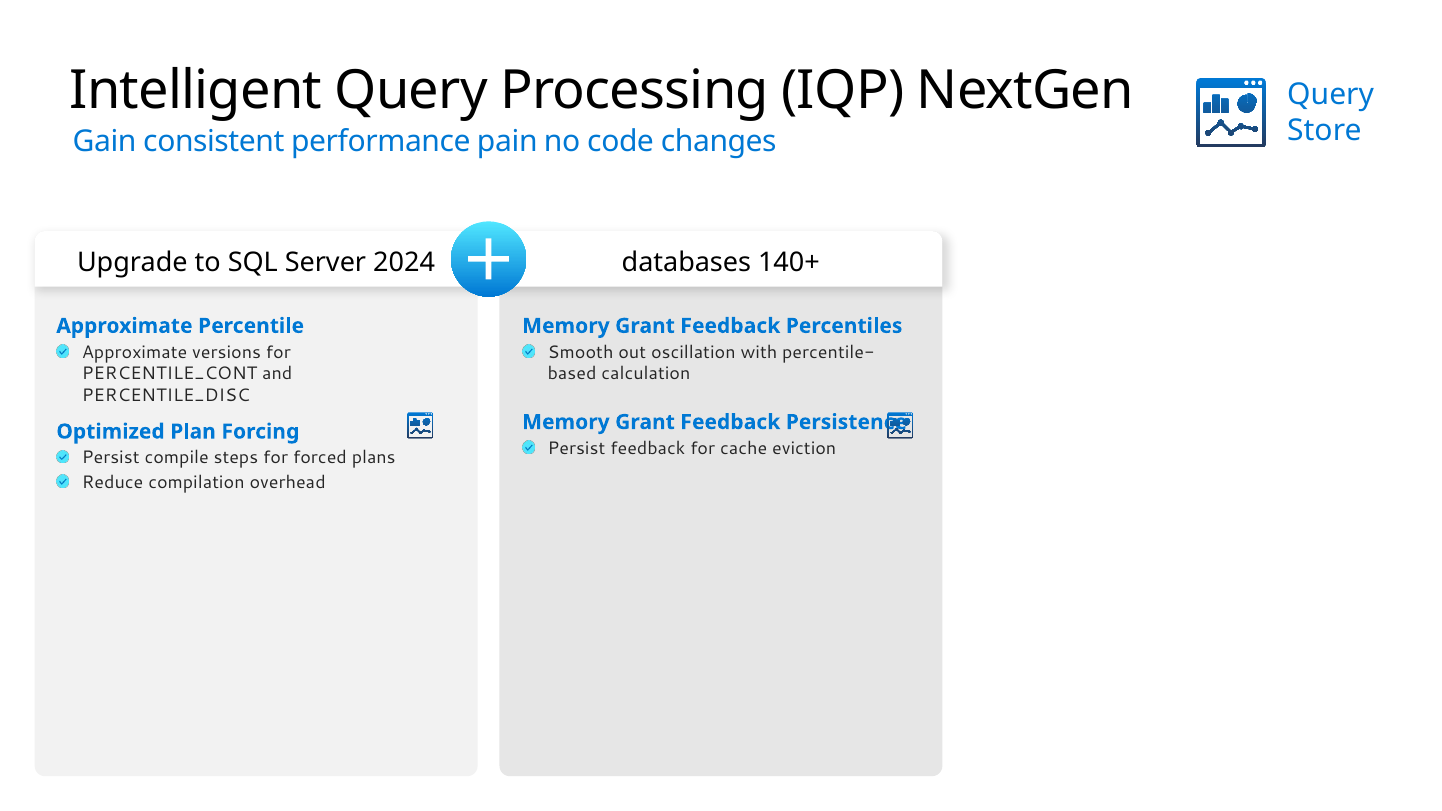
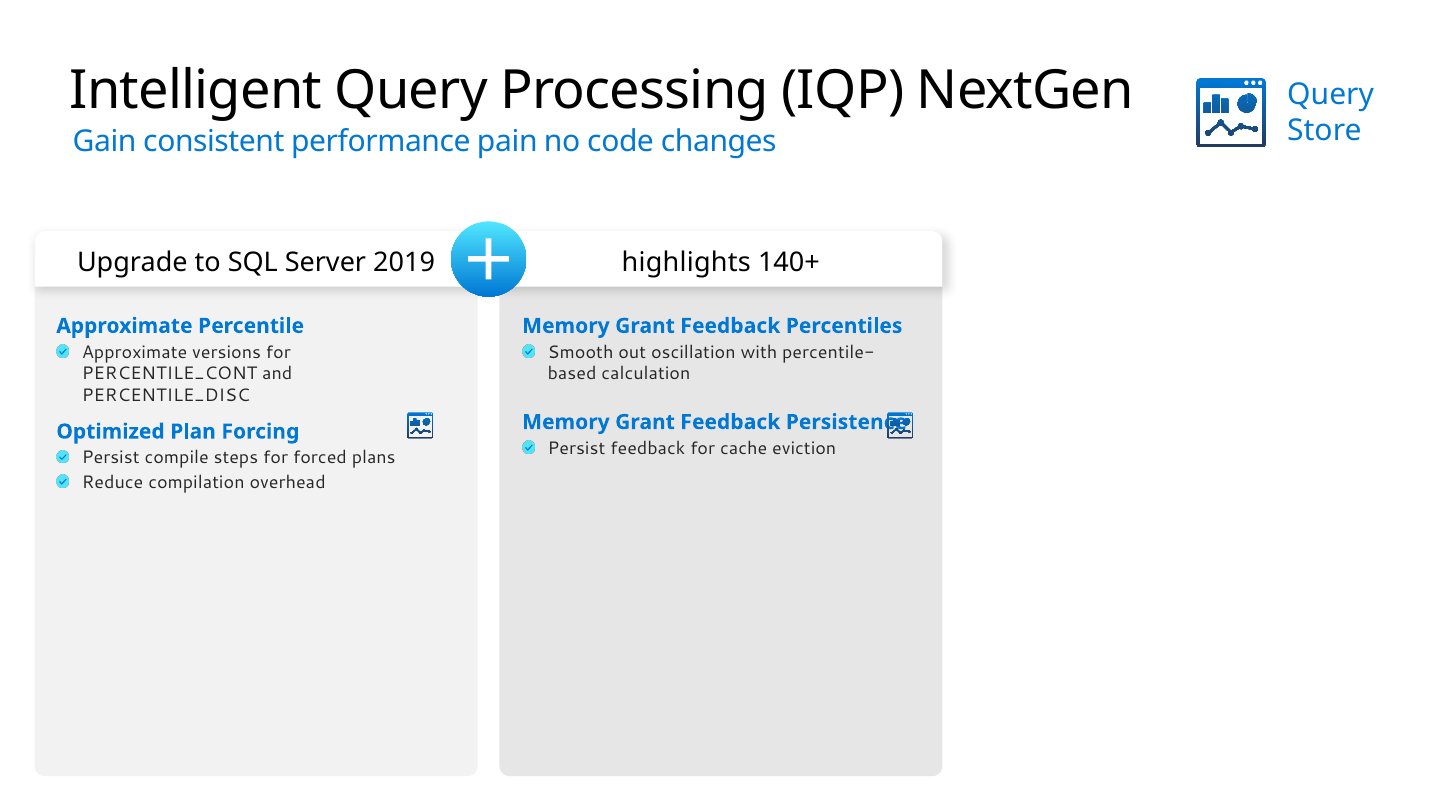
2024: 2024 -> 2019 (404, 262)
databases: databases -> highlights (686, 262)
